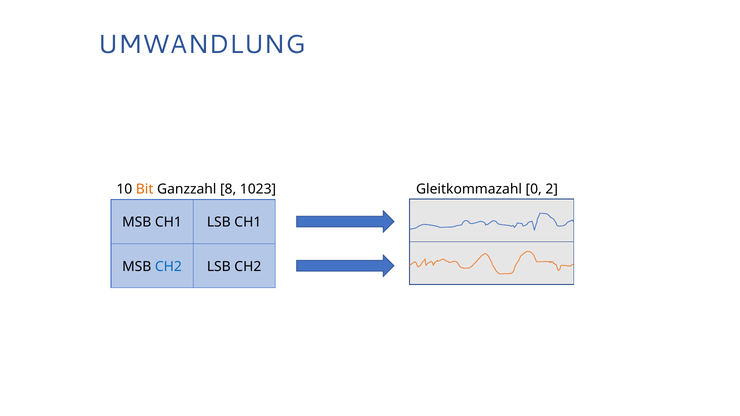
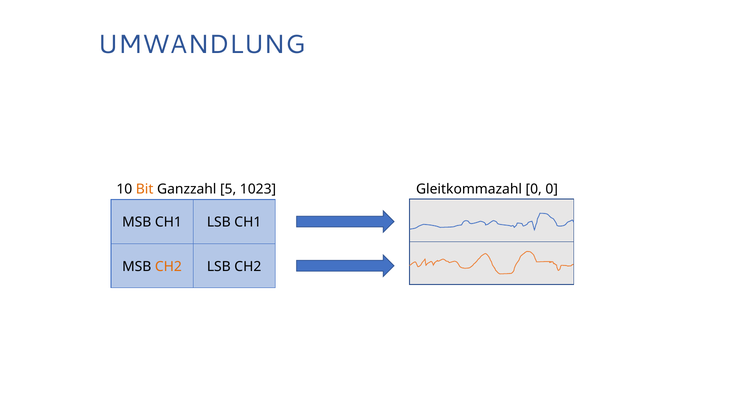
8: 8 -> 5 (228, 189)
0 2: 2 -> 0 (552, 189)
CH2 colour: blue -> orange (168, 267)
